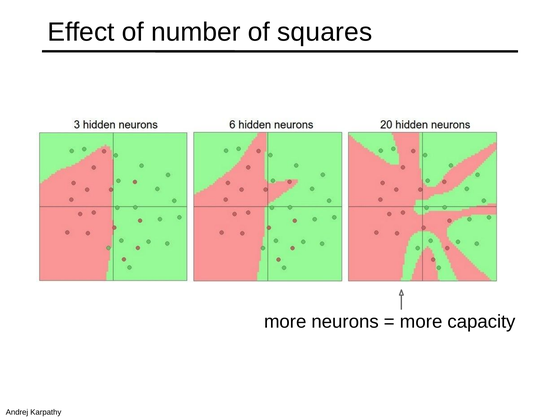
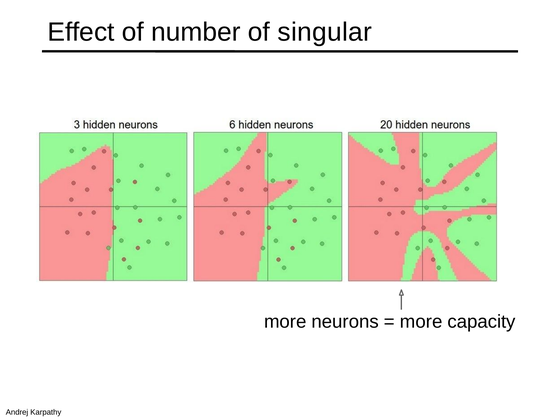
squares: squares -> singular (325, 32)
